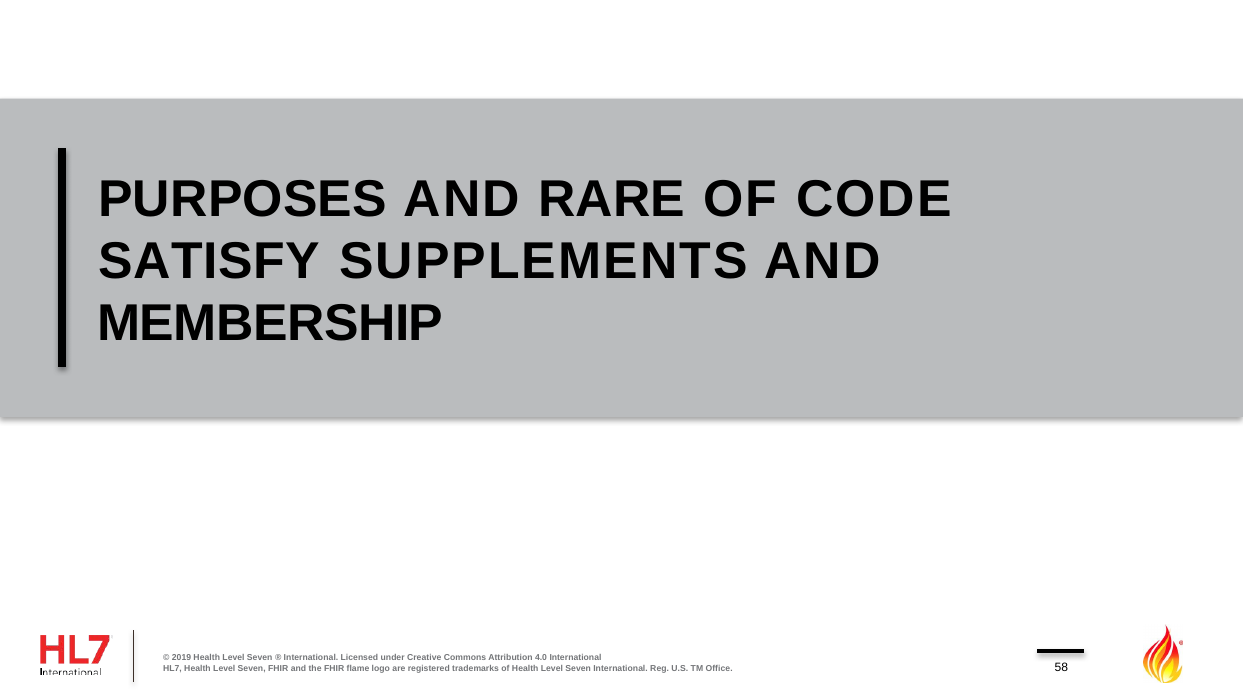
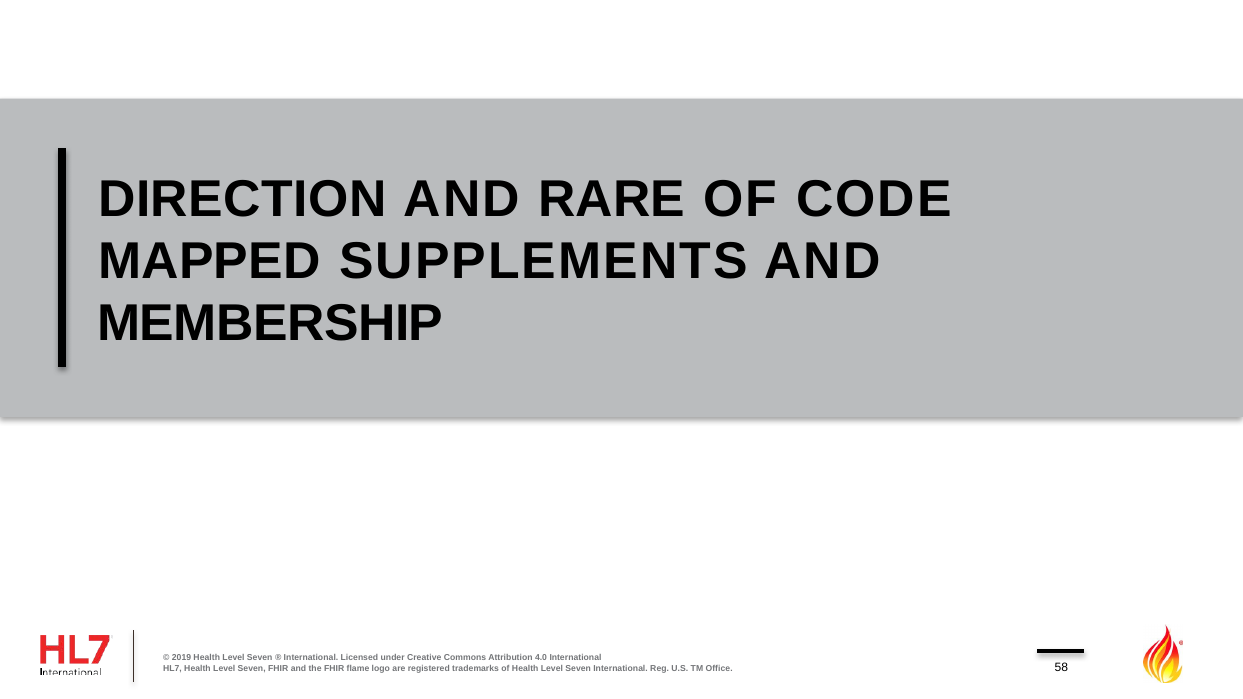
PURPOSES: PURPOSES -> DIRECTION (242, 199)
SATISFY: SATISFY -> MAPPED (209, 261)
